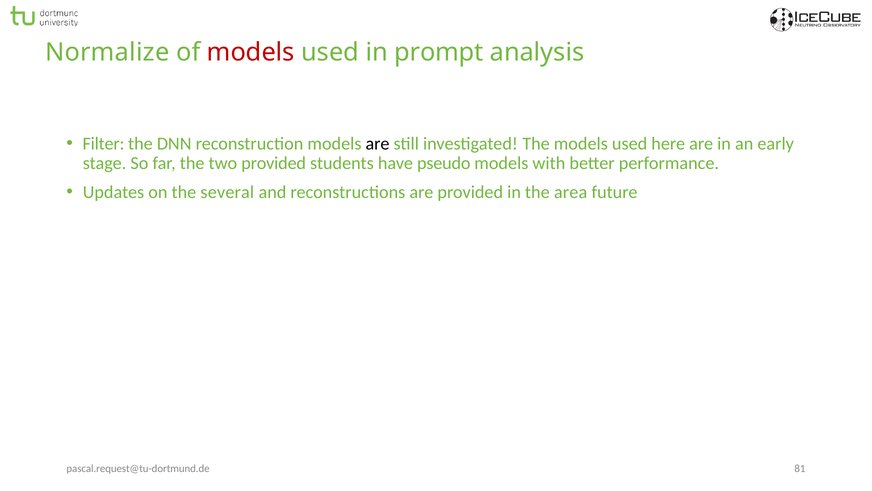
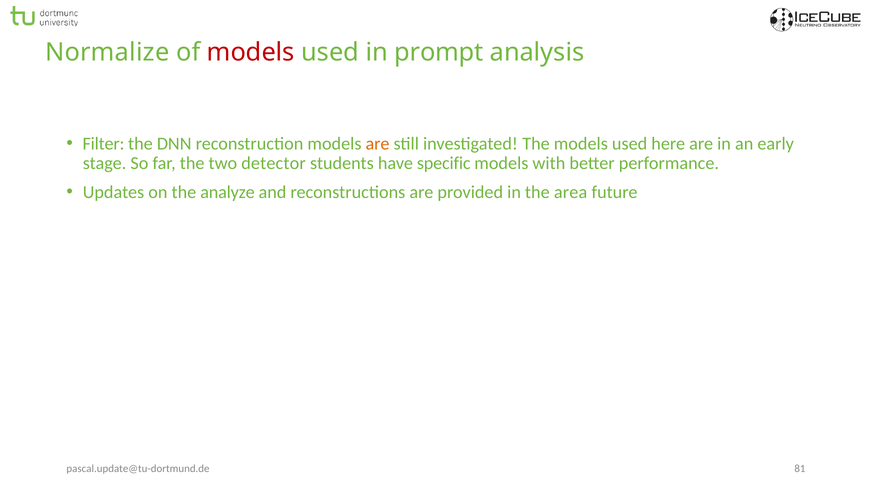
are colour: black -> orange (378, 144)
two provided: provided -> detector (273, 163)
pseudo: pseudo -> specific (444, 163)
several: several -> analyze (228, 192)
pascal.request@tu-dortmund.de: pascal.request@tu-dortmund.de -> pascal.update@tu-dortmund.de (138, 468)
